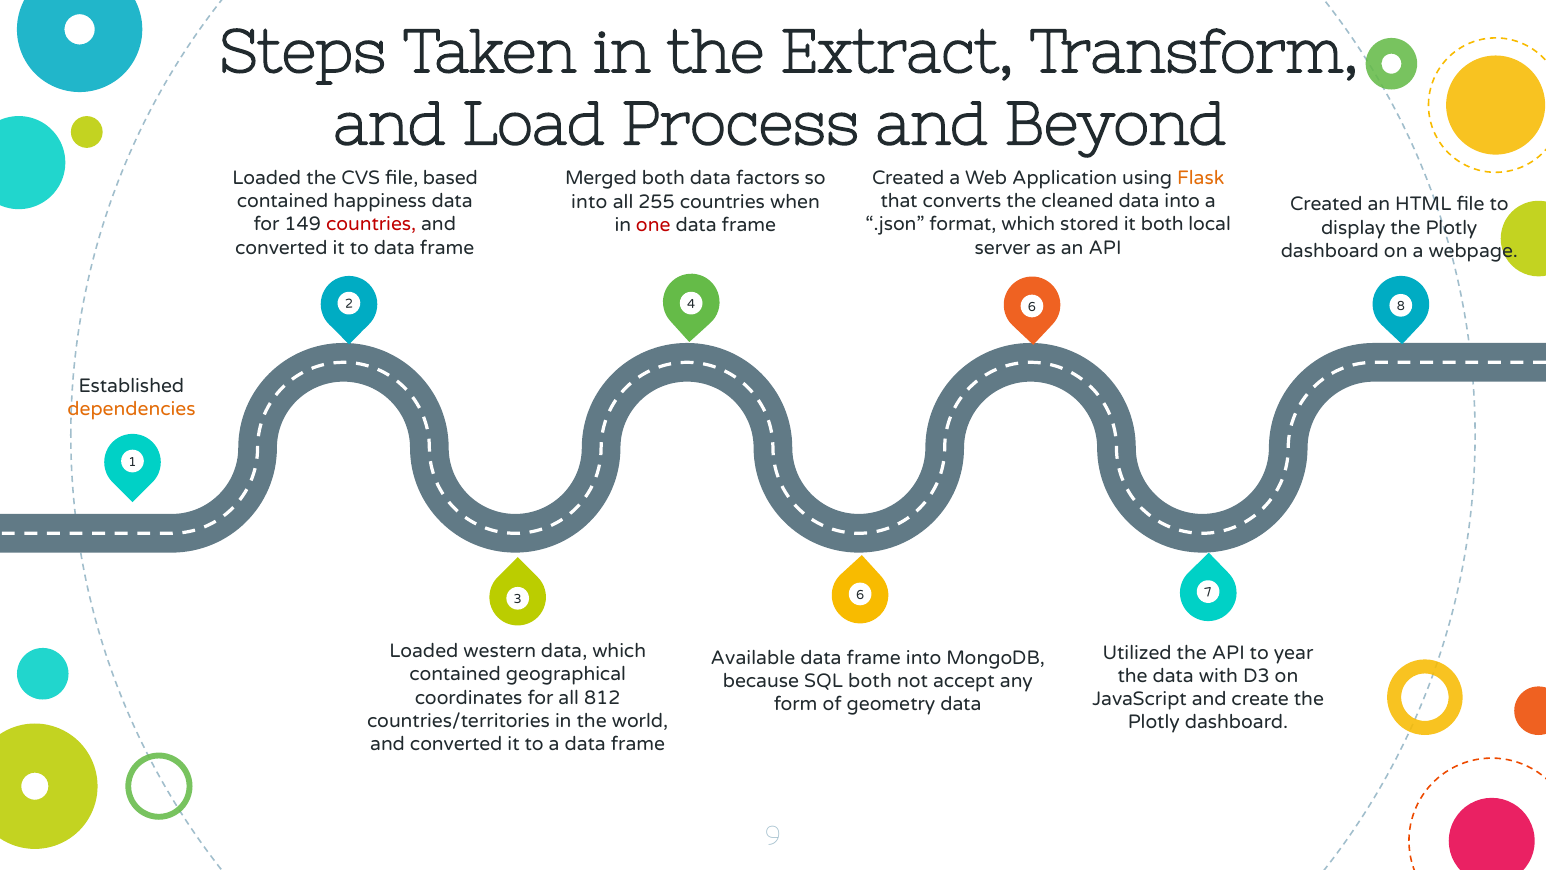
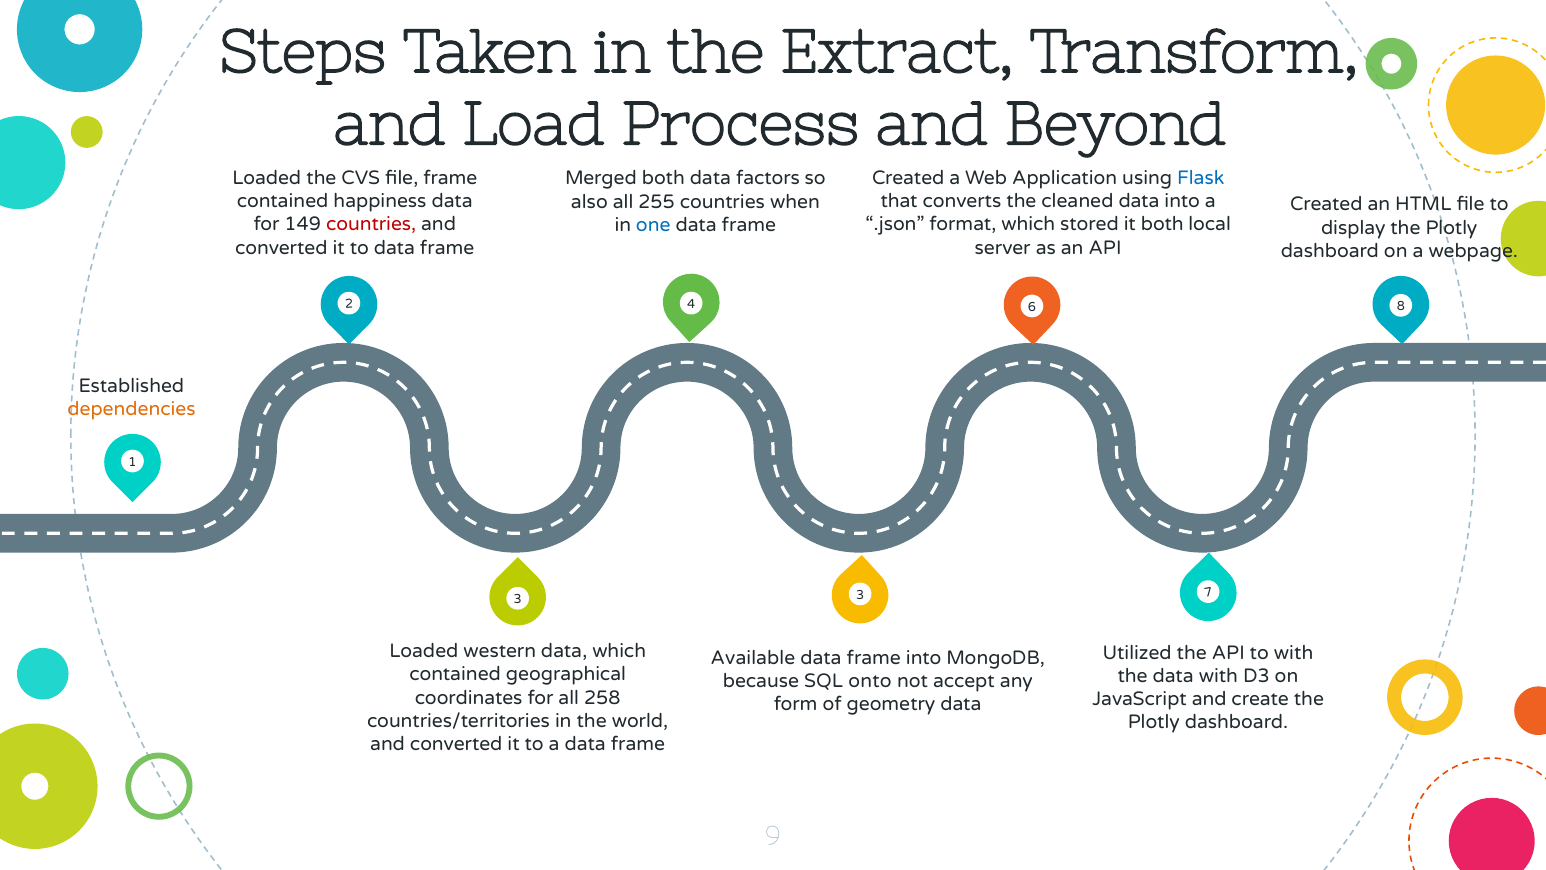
file based: based -> frame (450, 178)
Flask colour: orange -> blue (1201, 178)
into: into -> also (589, 202)
one colour: red -> blue (653, 225)
3 6: 6 -> 3 (860, 595)
to year: year -> with (1294, 652)
SQL both: both -> onto (870, 681)
812: 812 -> 258 (602, 697)
